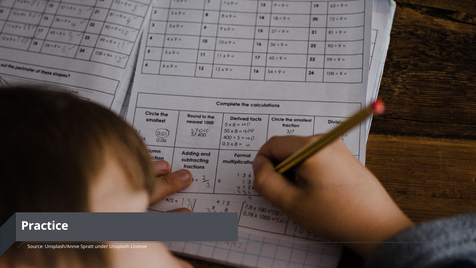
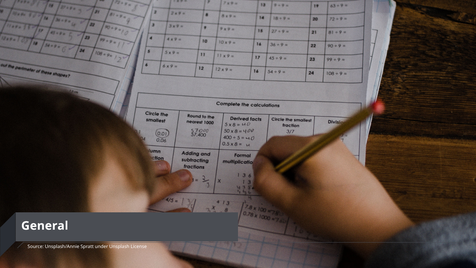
Practice: Practice -> General (45, 226)
